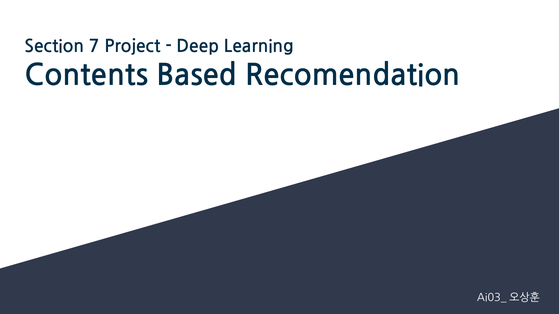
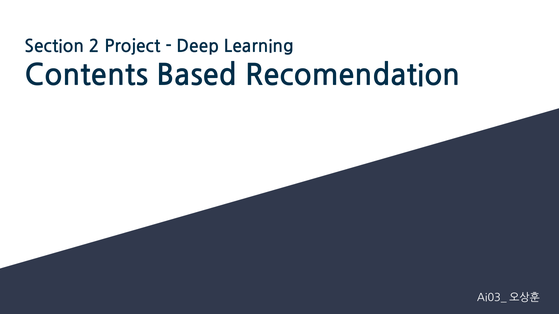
7: 7 -> 2 (94, 46)
